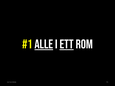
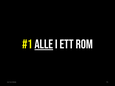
ETT underline: present -> none (67, 44)
